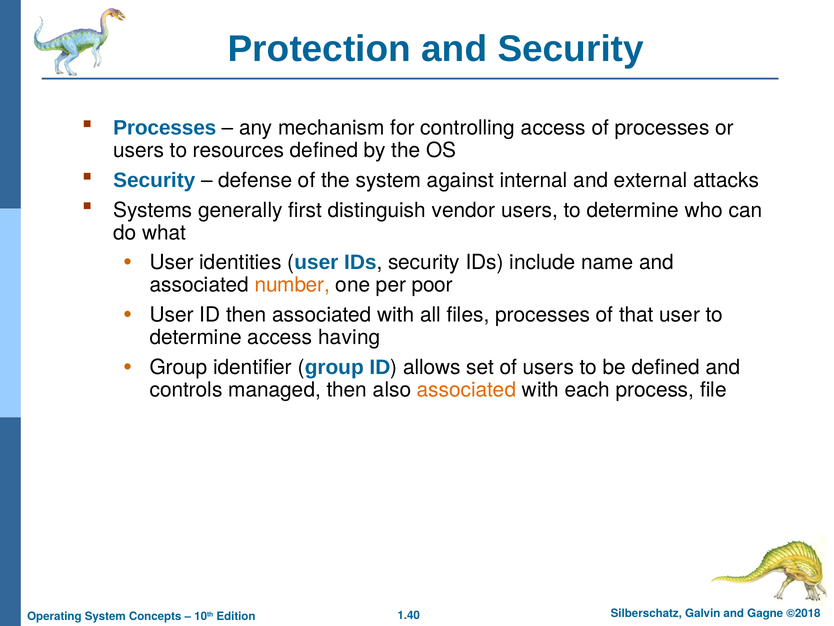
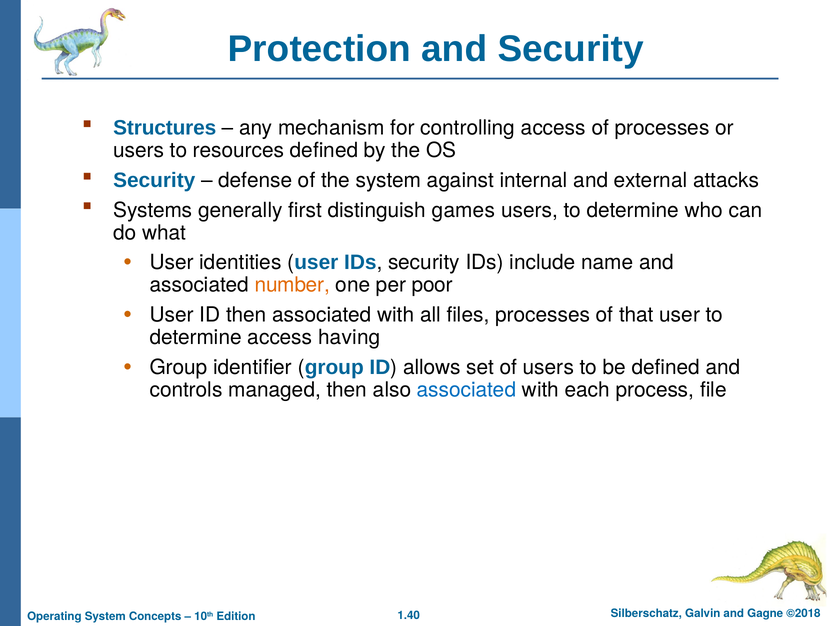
Processes: Processes -> Structures (165, 128)
vendor: vendor -> games (463, 210)
associated colour: orange -> blue (466, 389)
